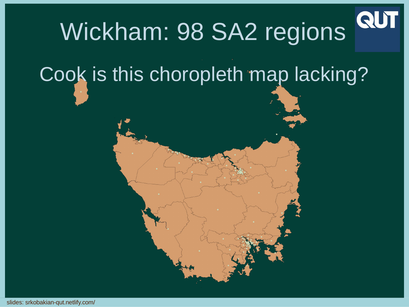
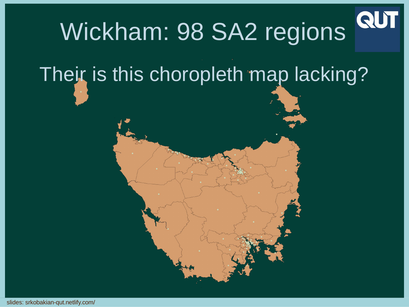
Cook: Cook -> Their (63, 74)
